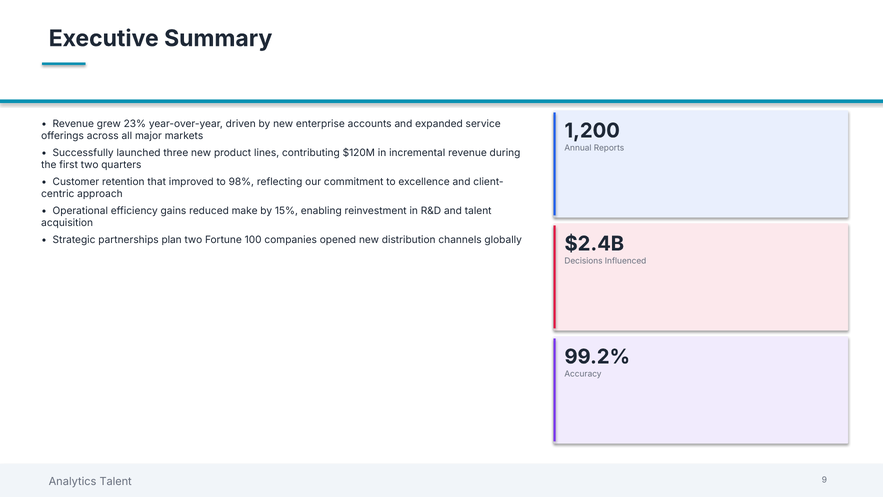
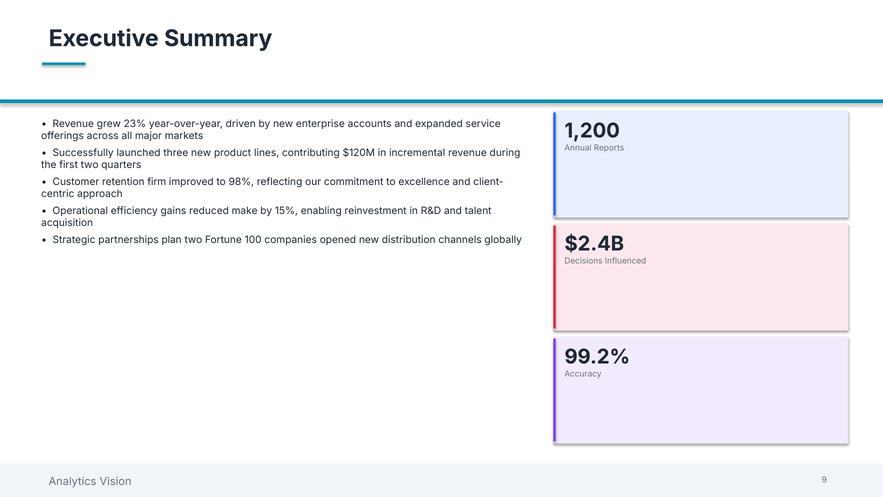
that: that -> firm (157, 182)
Analytics Talent: Talent -> Vision (116, 481)
